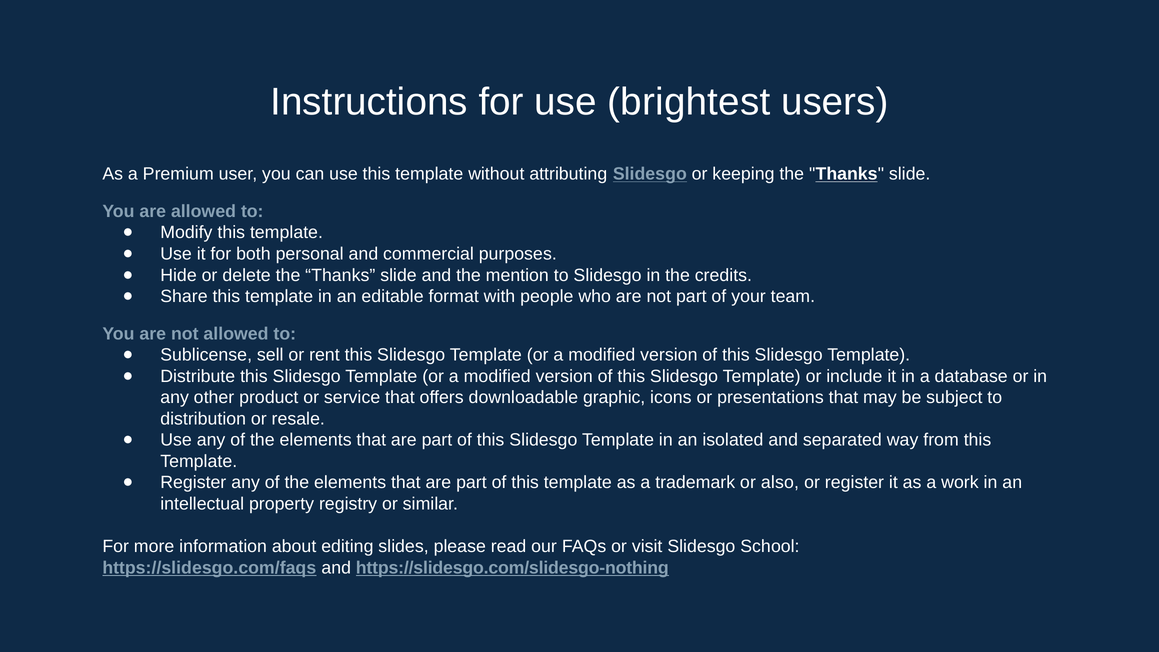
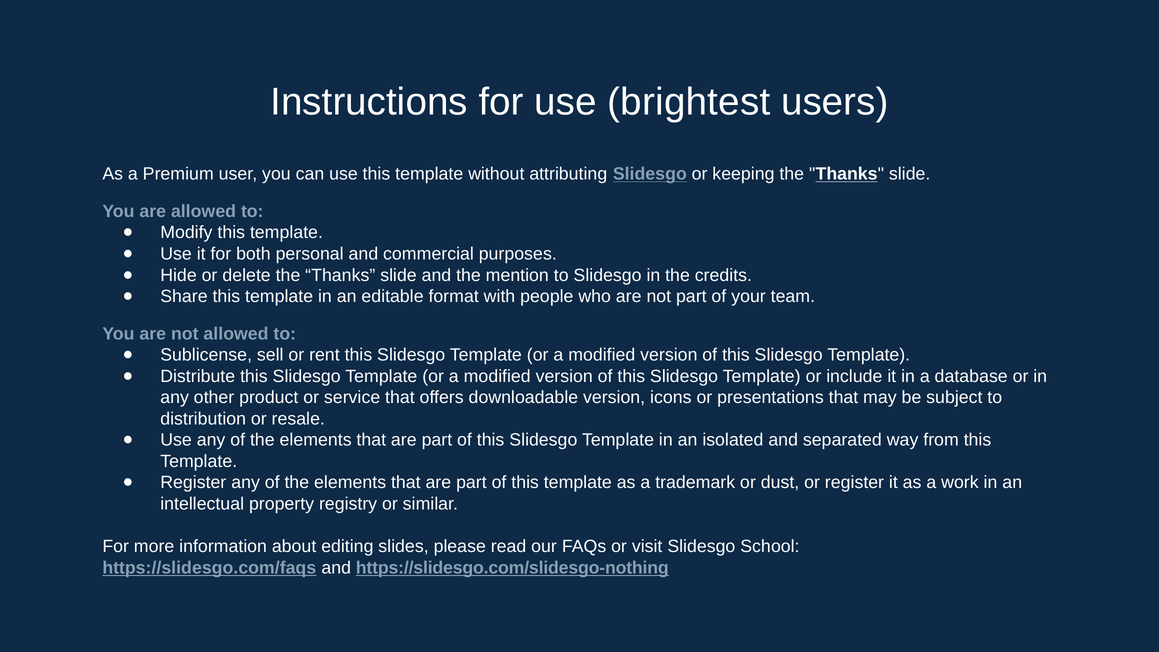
downloadable graphic: graphic -> version (614, 398)
also: also -> dust (780, 483)
